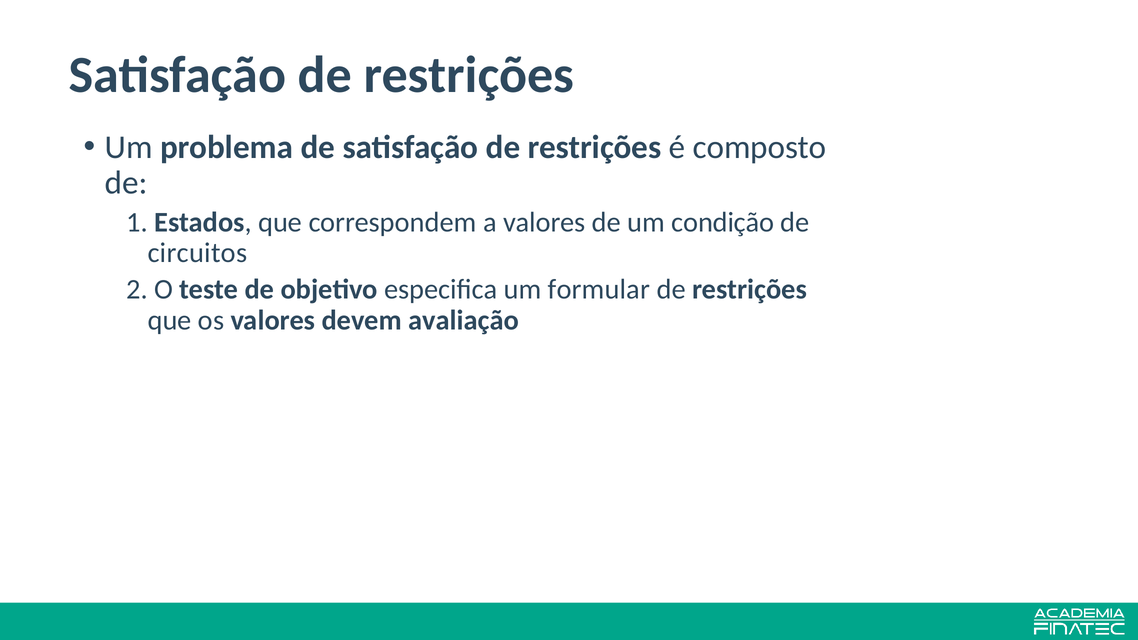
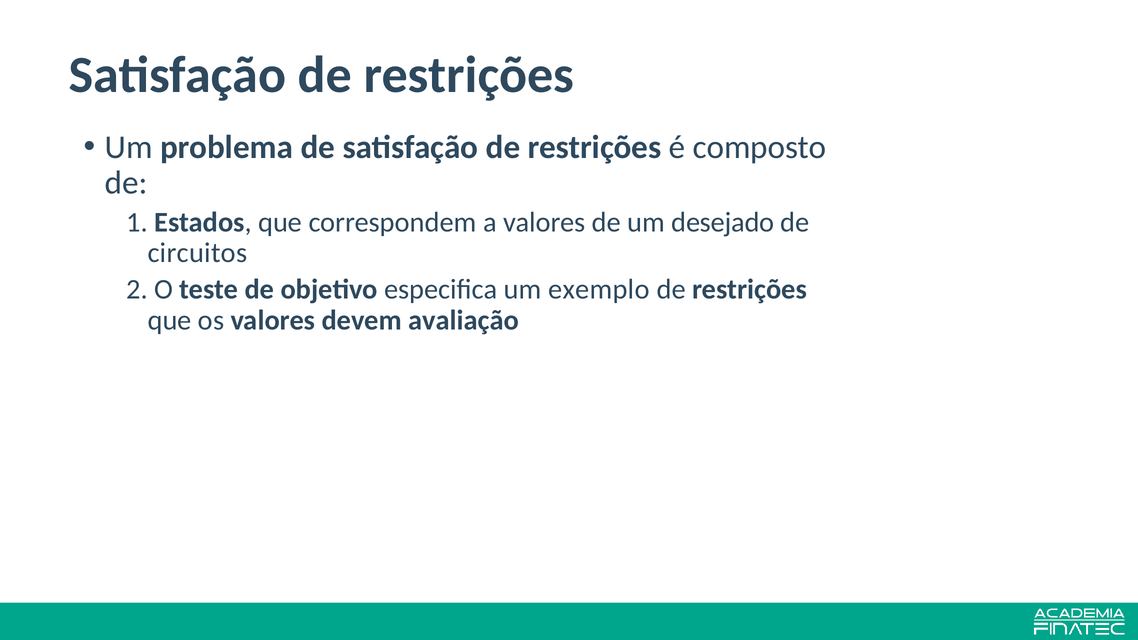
condição: condição -> desejado (723, 222)
formular: formular -> exemplo (599, 290)
